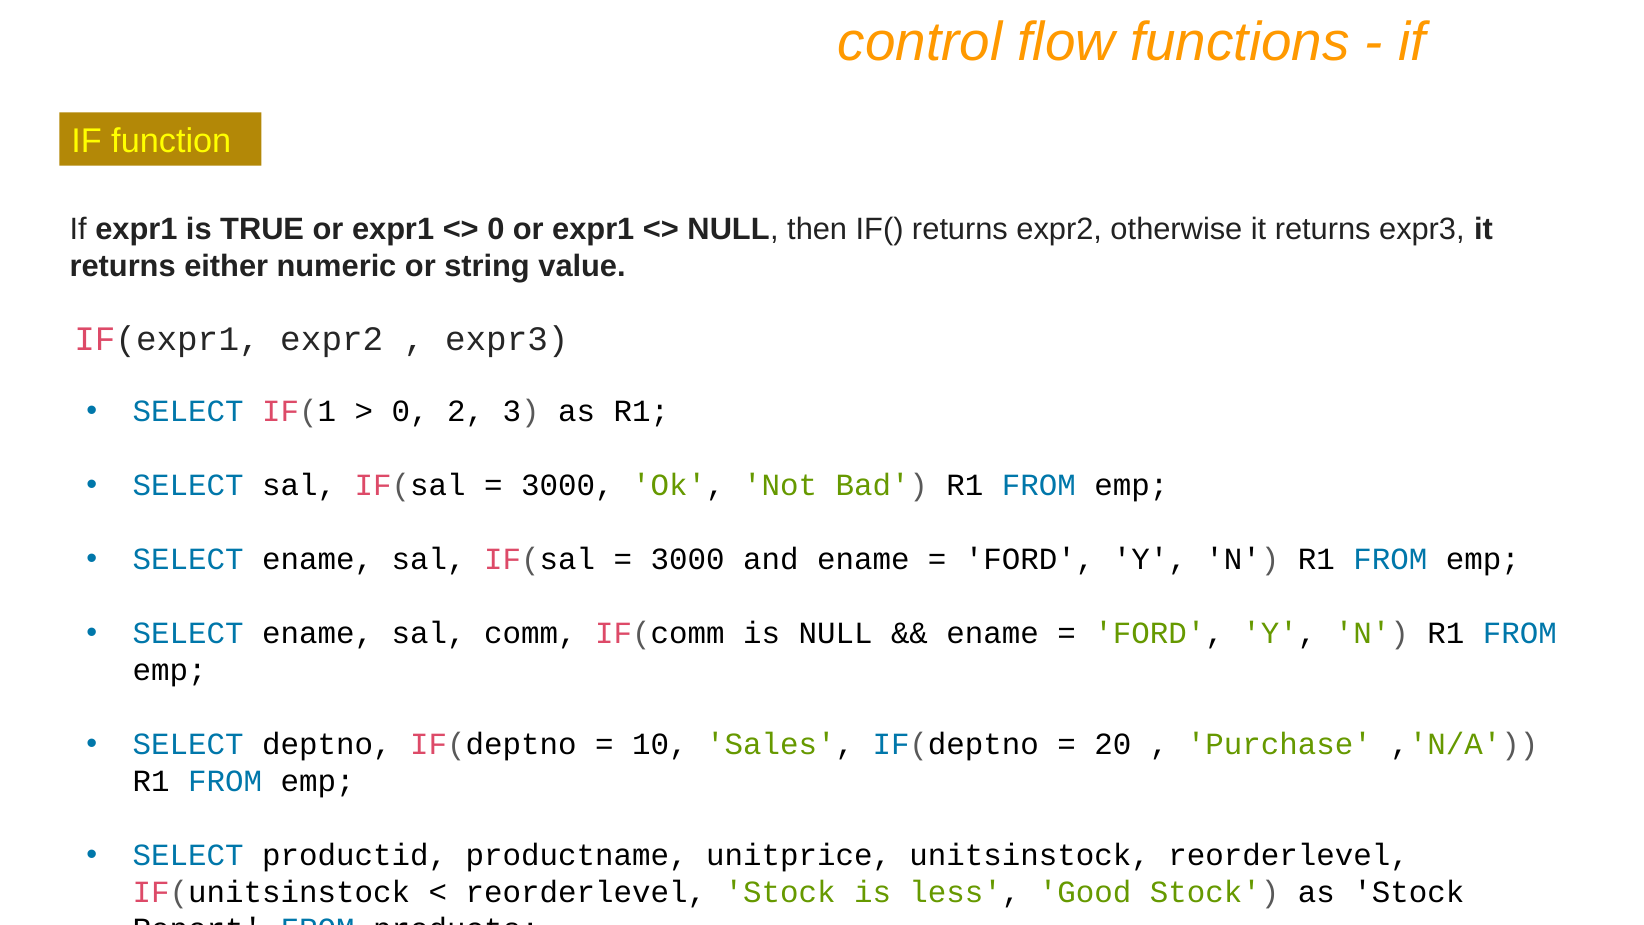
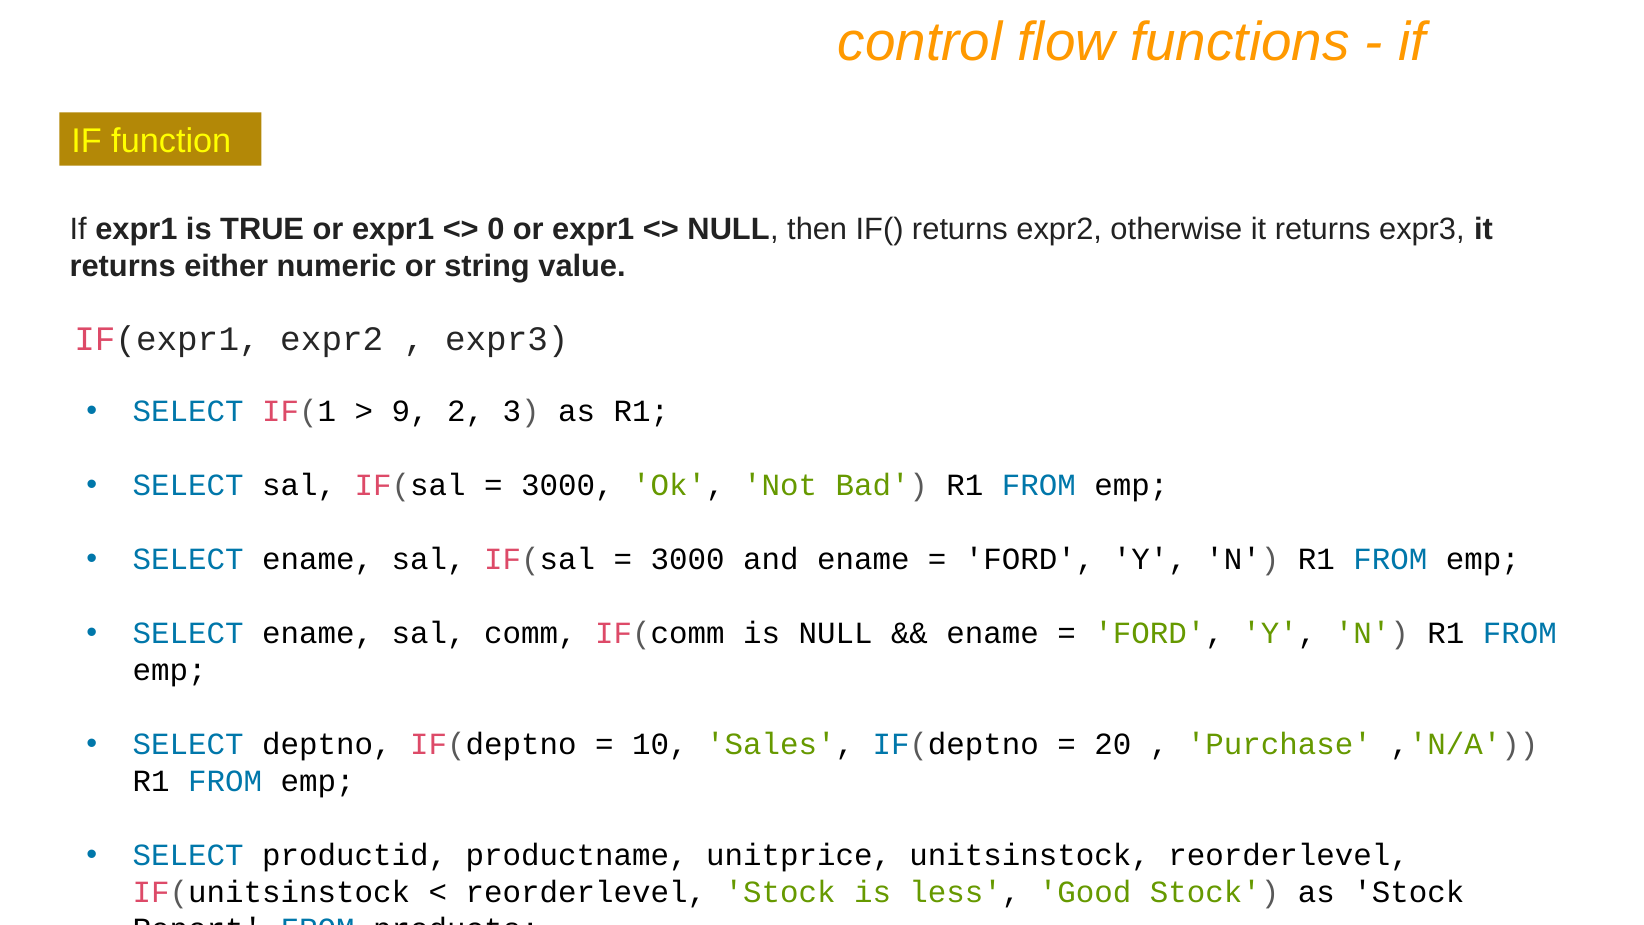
0: 0 -> 9 (410, 411)
